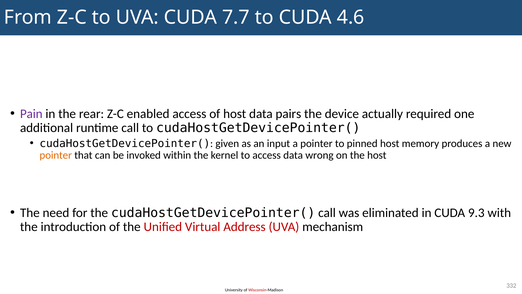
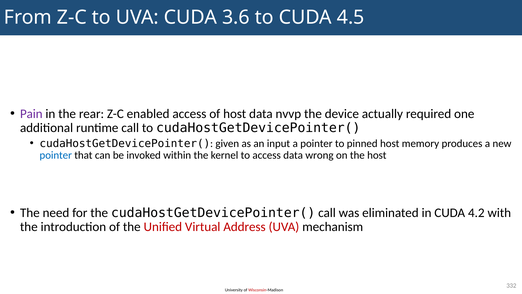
7.7: 7.7 -> 3.6 (236, 17)
4.6: 4.6 -> 4.5 (351, 17)
pairs: pairs -> nvvp (288, 114)
pointer colour: orange -> blue (56, 155)
9.3: 9.3 -> 4.2 (476, 212)
